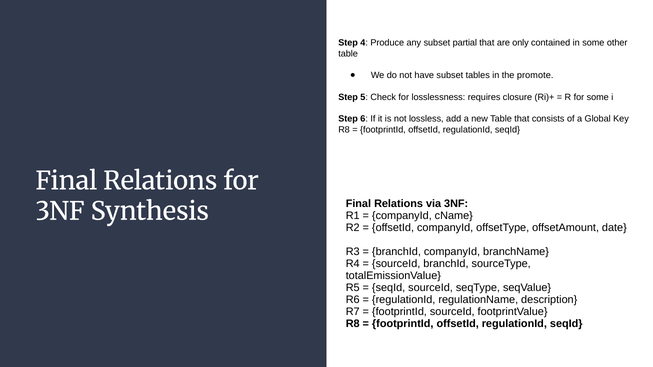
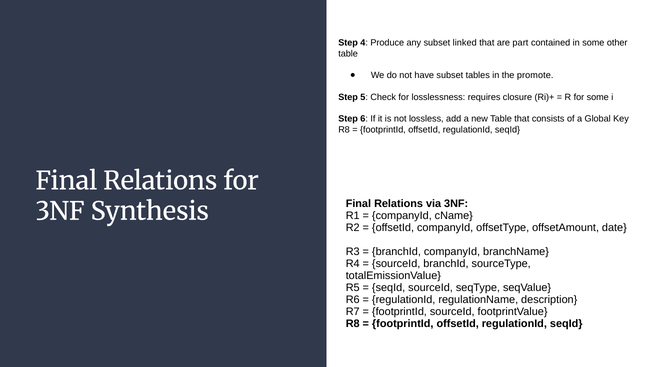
partial: partial -> linked (465, 43)
only: only -> part (520, 43)
